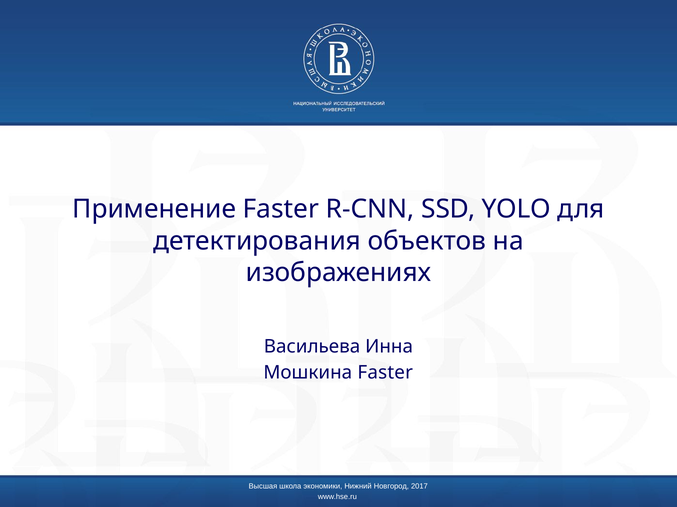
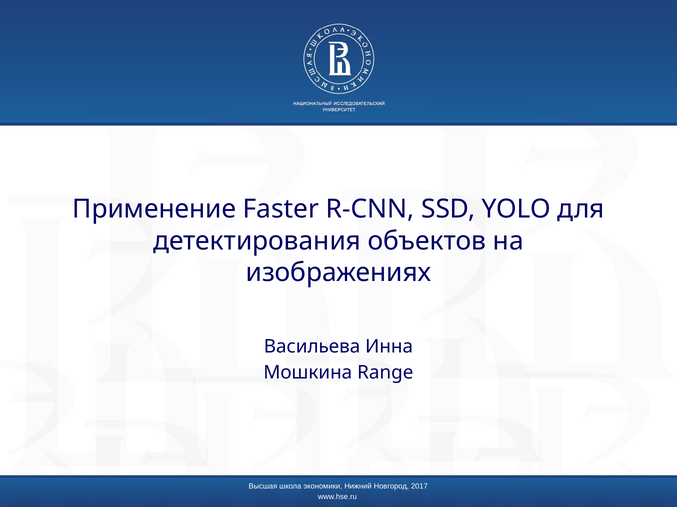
Мошкина Faster: Faster -> Range (385, 373)
